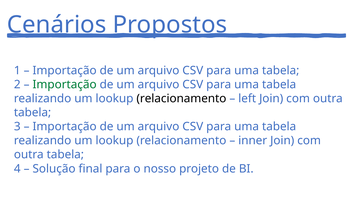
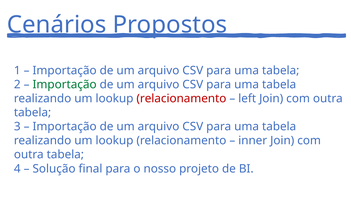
relacionamento colour: black -> red (181, 99)
